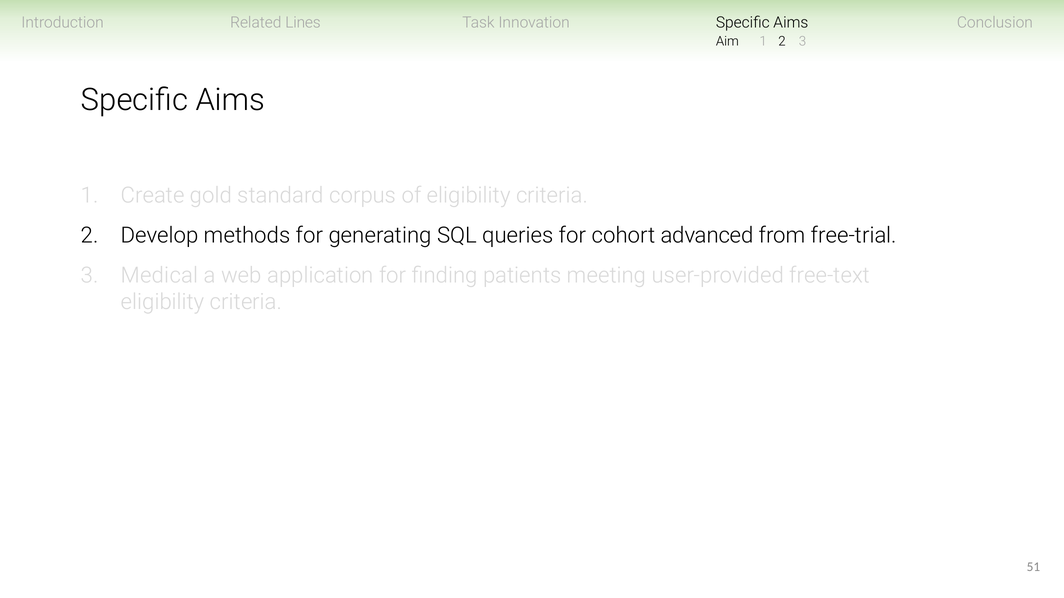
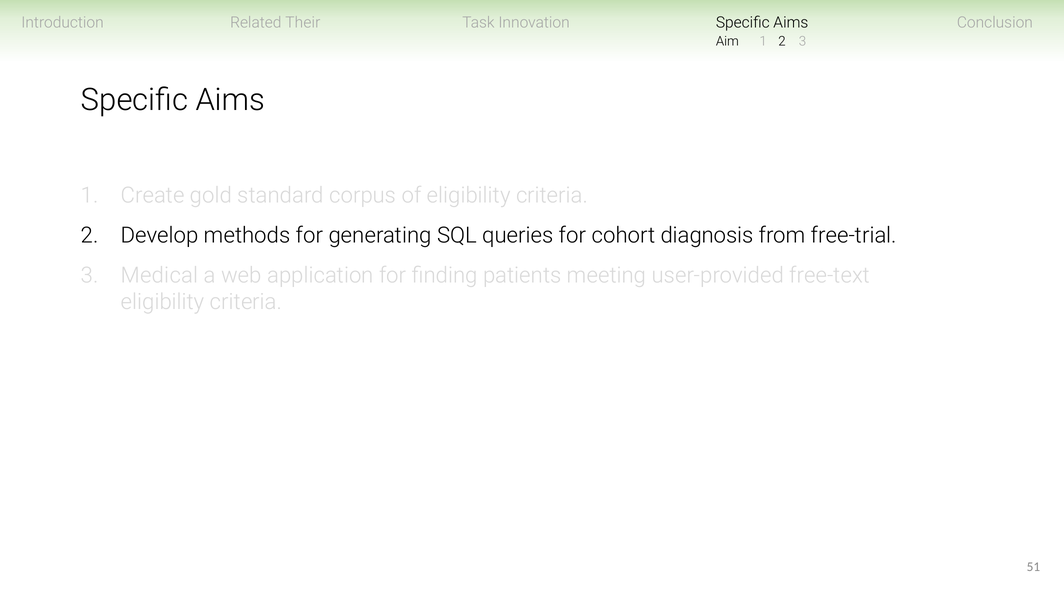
Lines: Lines -> Their (303, 23)
advanced: advanced -> diagnosis (707, 236)
